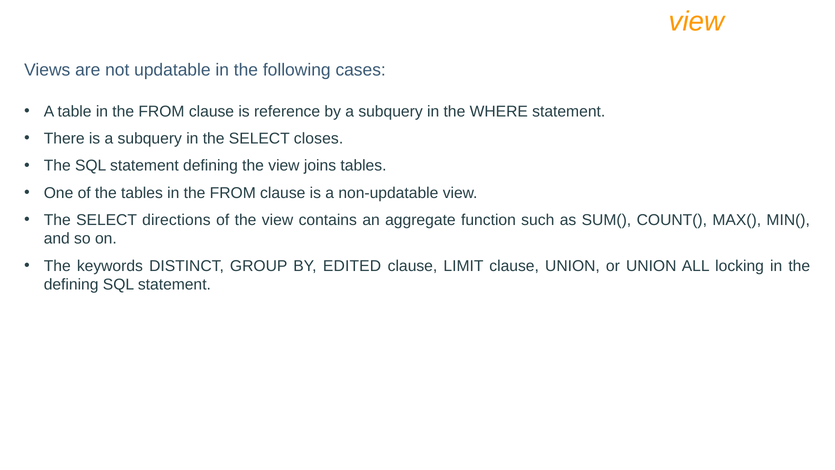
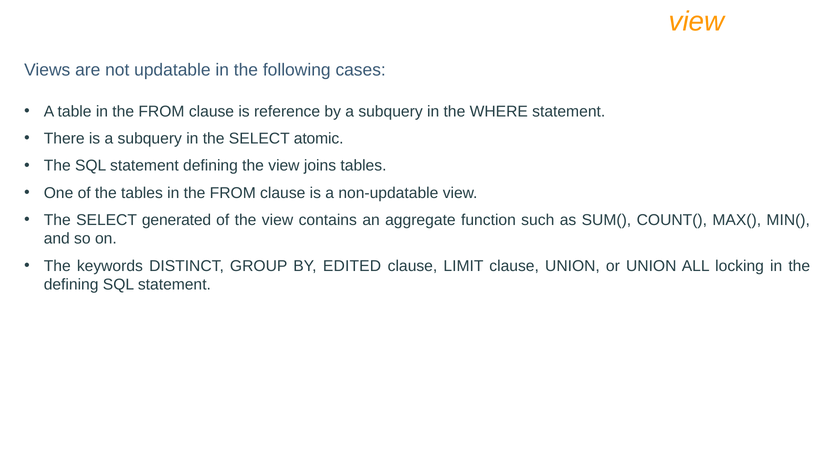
closes: closes -> atomic (319, 138)
directions: directions -> generated (177, 220)
